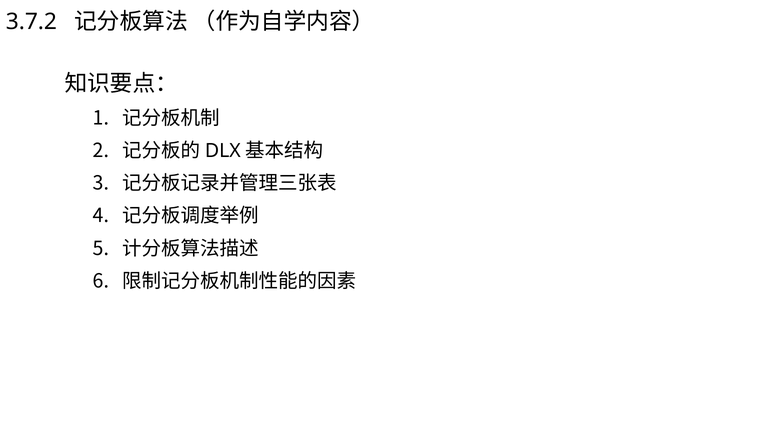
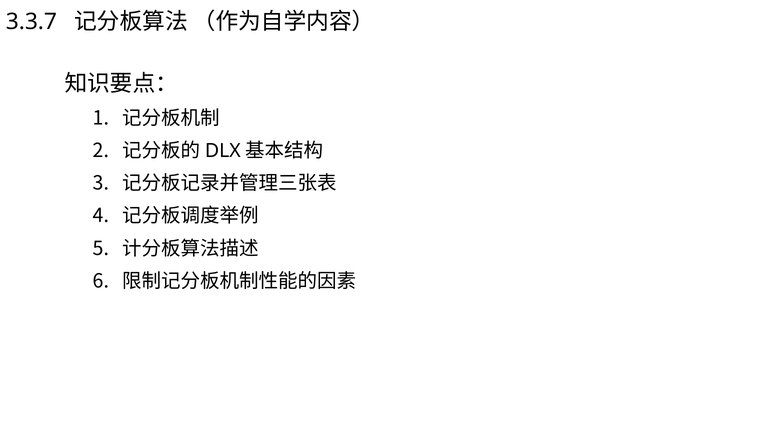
3.7.2: 3.7.2 -> 3.3.7 (31, 22)
